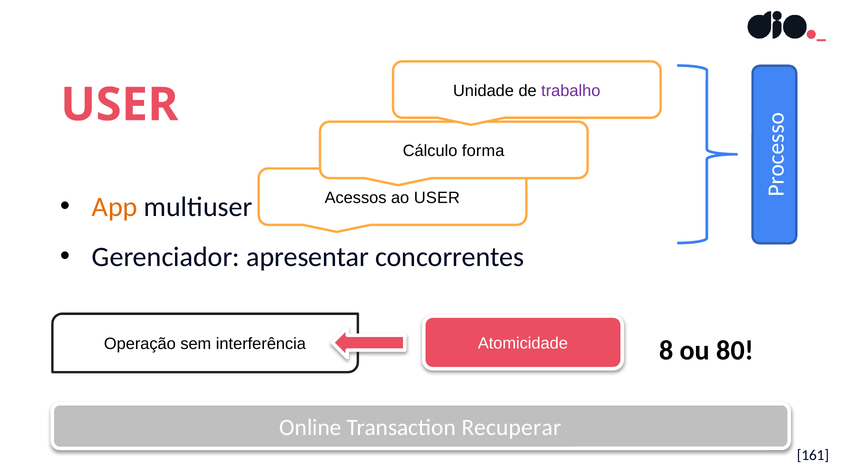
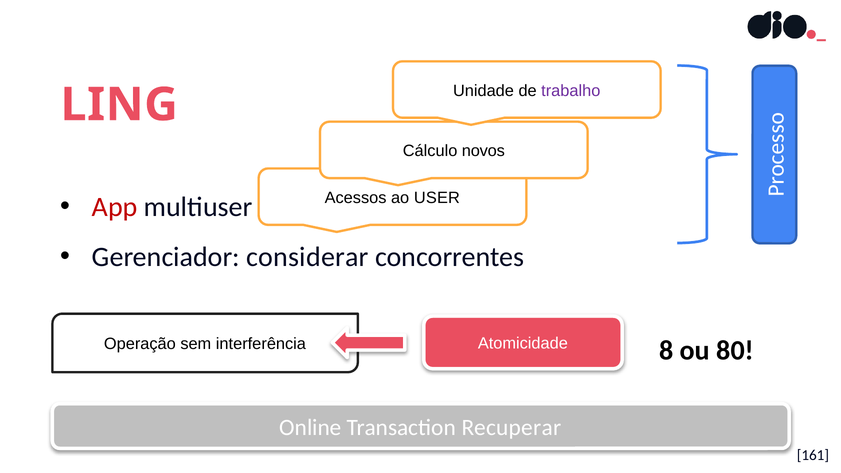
USER: USER -> LING (119, 105)
forma: forma -> novos (483, 151)
App colour: orange -> red (115, 207)
apresentar: apresentar -> considerar (307, 257)
